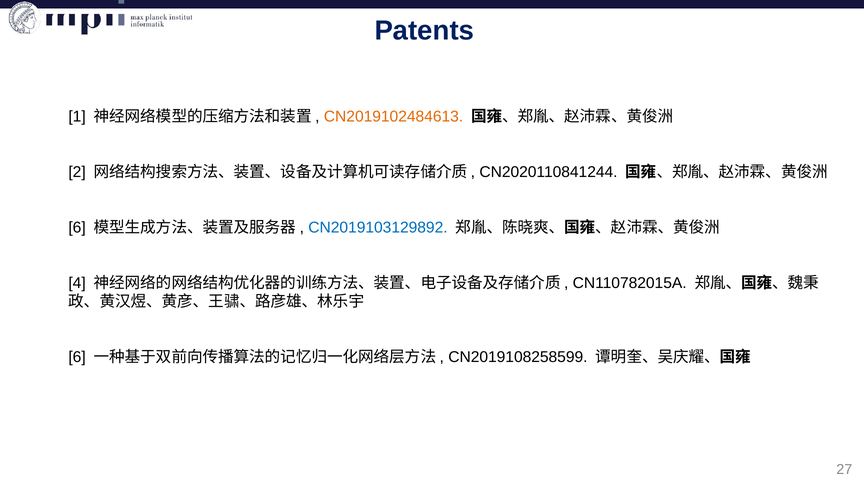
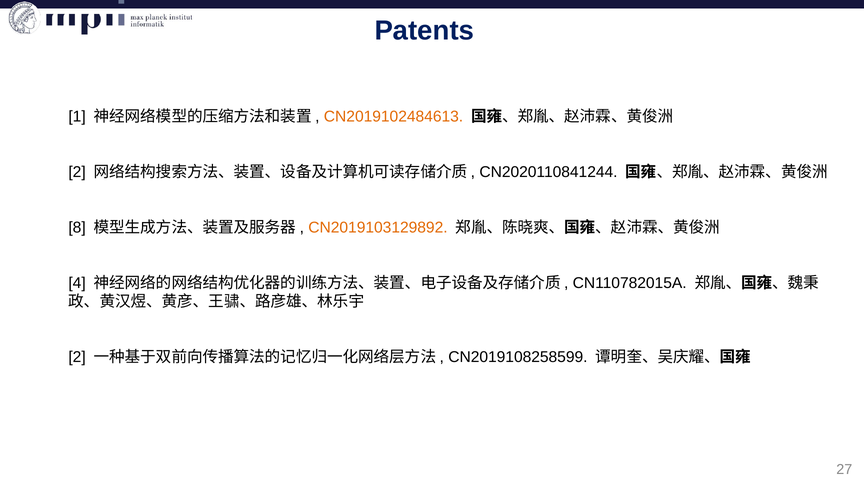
6: 6 -> 8 (77, 227)
CN2019103129892 colour: blue -> orange (378, 227)
6: 6 -> 2 (77, 357)
